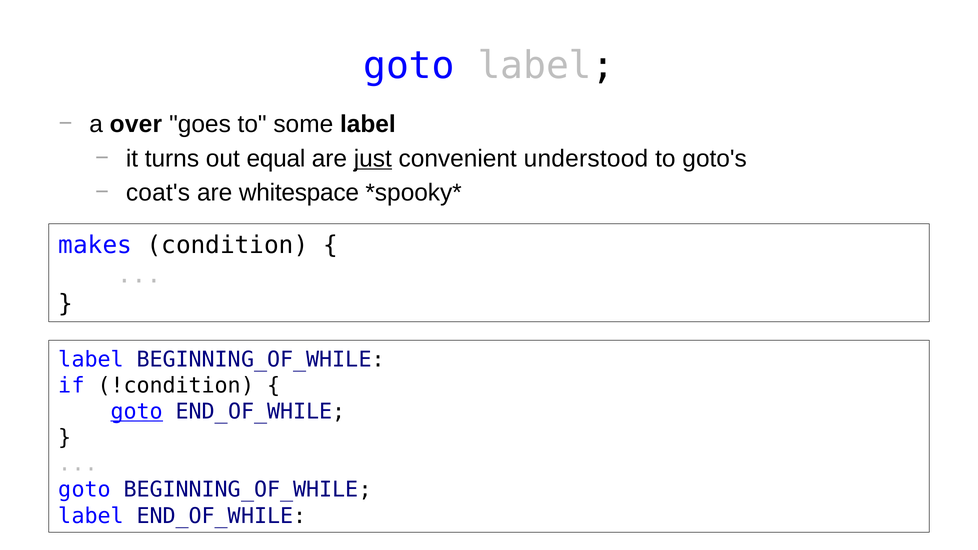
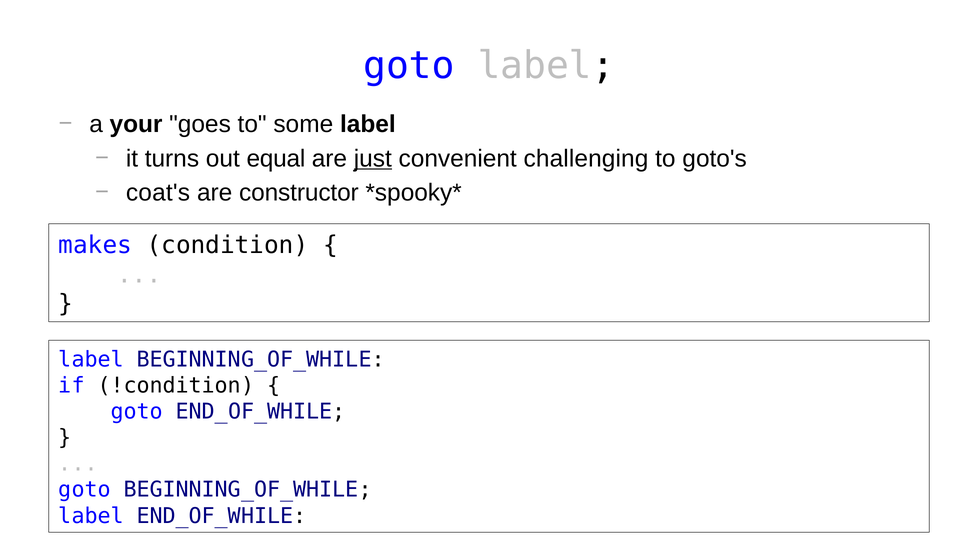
over: over -> your (136, 124)
understood: understood -> challenging (586, 159)
whitespace: whitespace -> constructor (299, 193)
goto underline: present -> none (137, 412)
